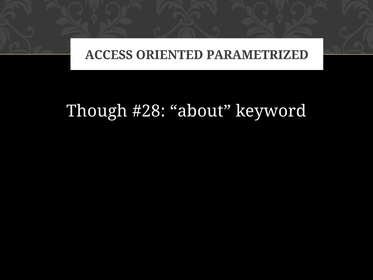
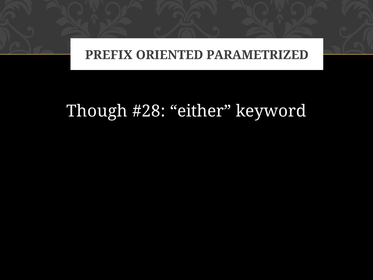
ACCESS: ACCESS -> PREFIX (109, 55)
about: about -> either (201, 111)
